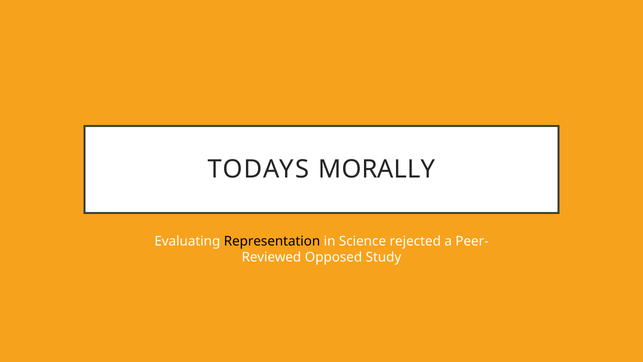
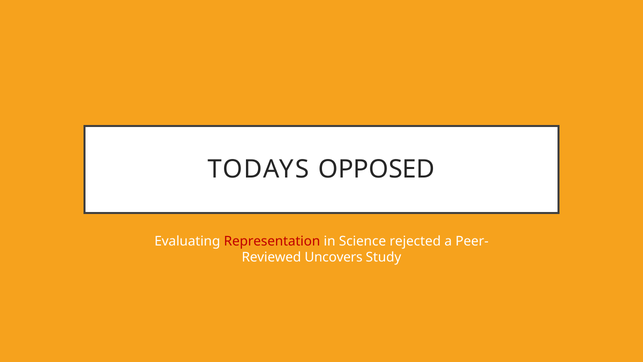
MORALLY: MORALLY -> OPPOSED (377, 169)
Representation colour: black -> red (272, 241)
Opposed: Opposed -> Uncovers (334, 257)
